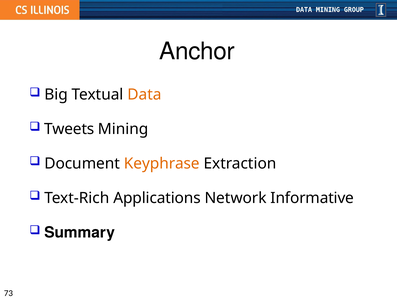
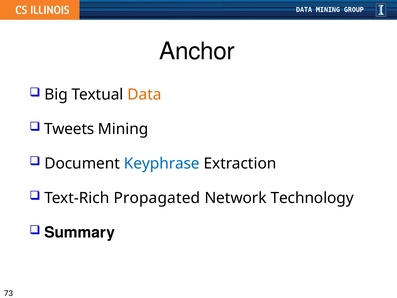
Keyphrase colour: orange -> blue (162, 163)
Applications: Applications -> Propagated (157, 198)
Informative: Informative -> Technology (312, 198)
